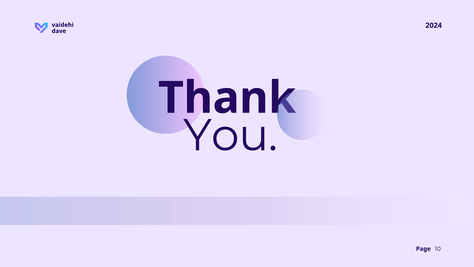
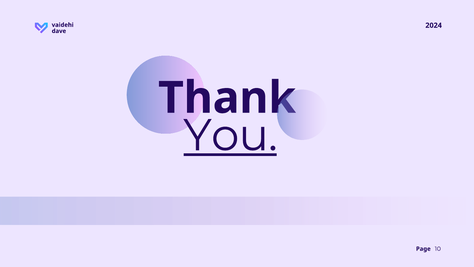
You underline: none -> present (231, 135)
